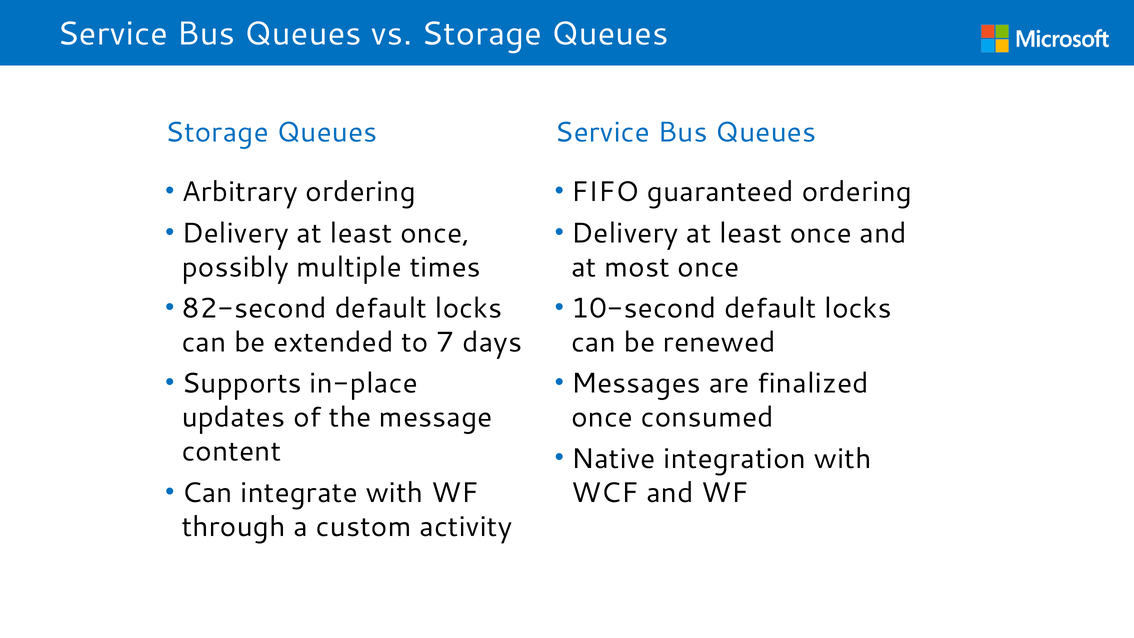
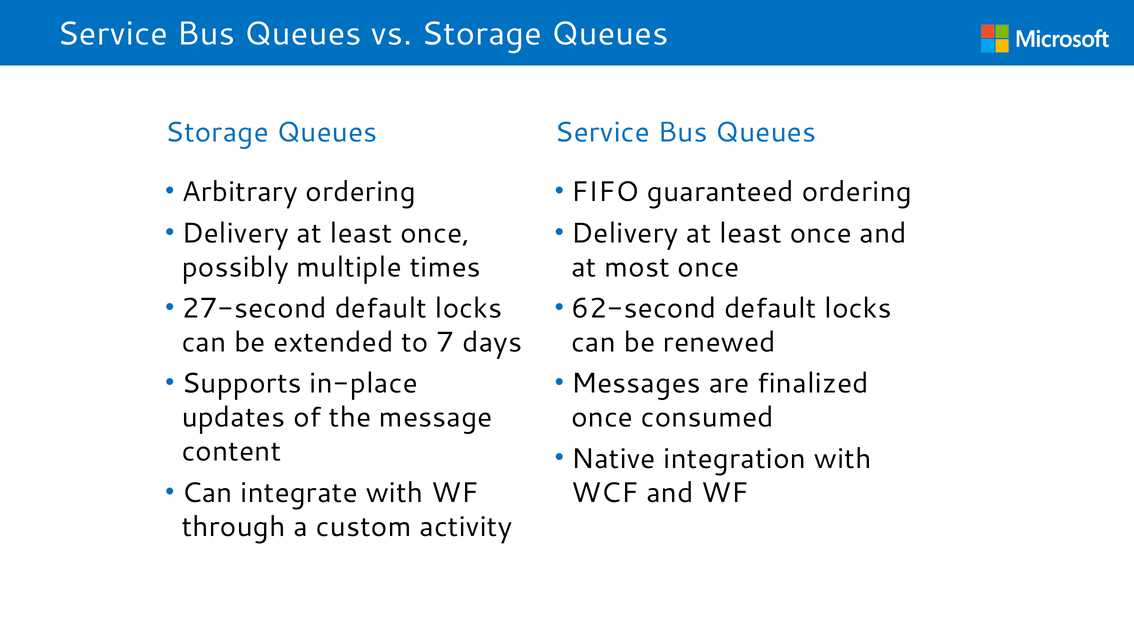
82-second: 82-second -> 27-second (254, 308)
10-second: 10-second -> 62-second (644, 308)
